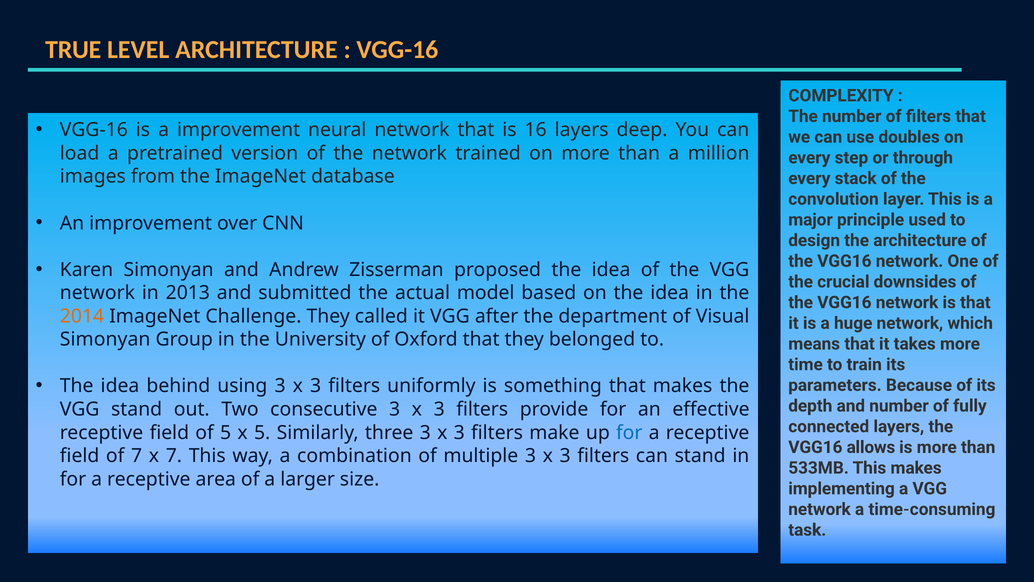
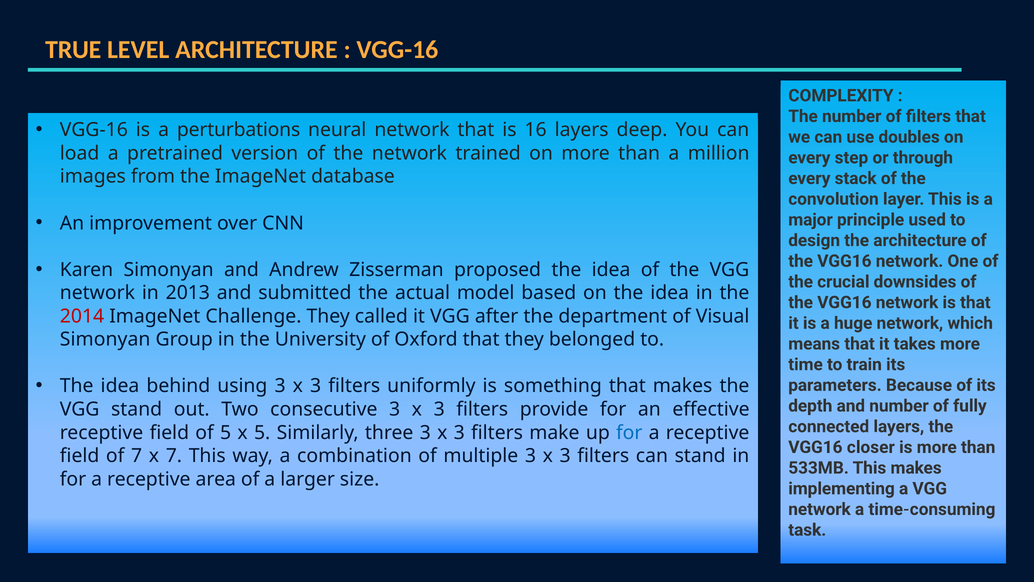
a improvement: improvement -> perturbations (239, 130)
2014 colour: orange -> red (82, 316)
allows: allows -> closer (871, 447)
